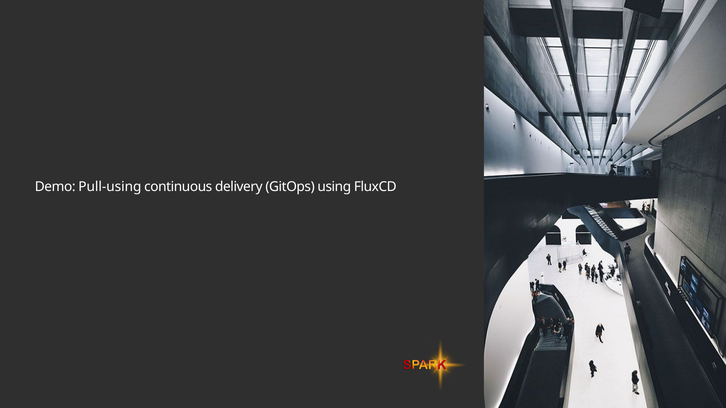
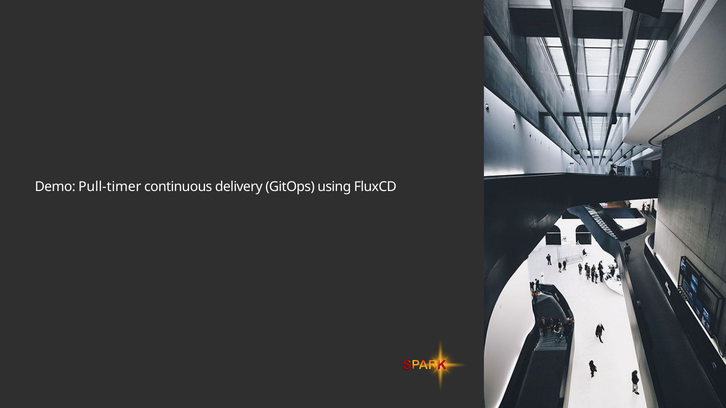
Pull-using: Pull-using -> Pull-timer (110, 187)
